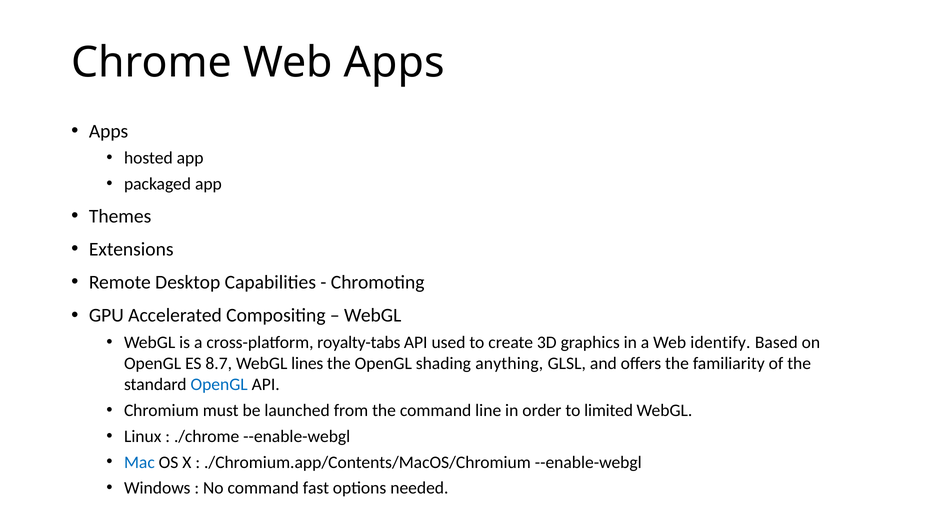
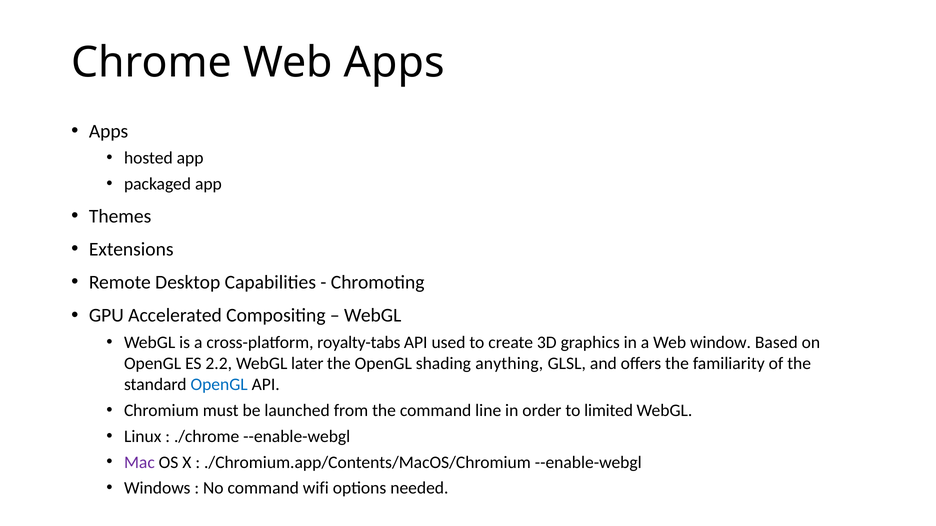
identify: identify -> window (721, 343)
8.7: 8.7 -> 2.2 (219, 364)
lines: lines -> later (307, 364)
Mac colour: blue -> purple (139, 463)
fast: fast -> wifi (316, 489)
